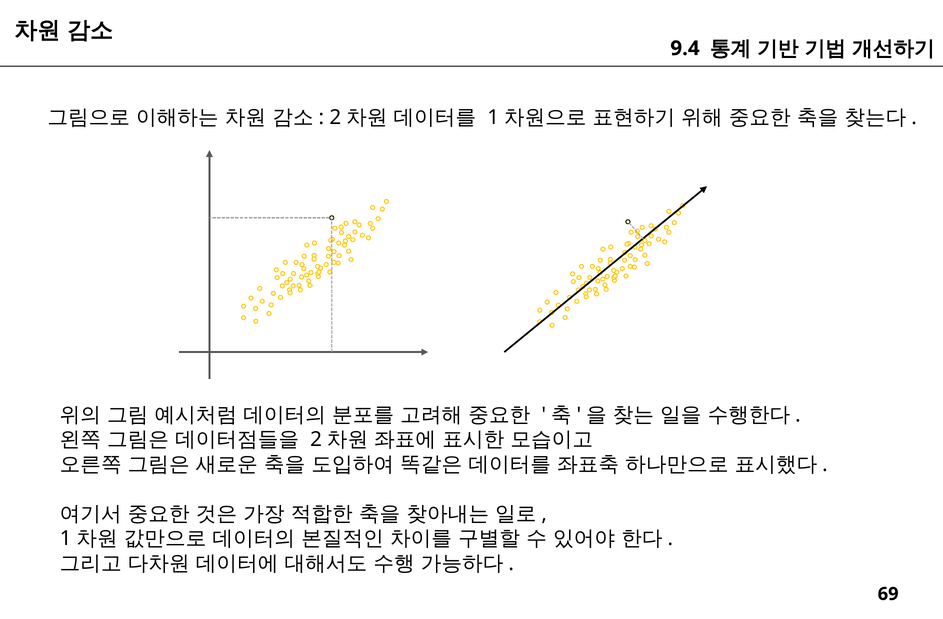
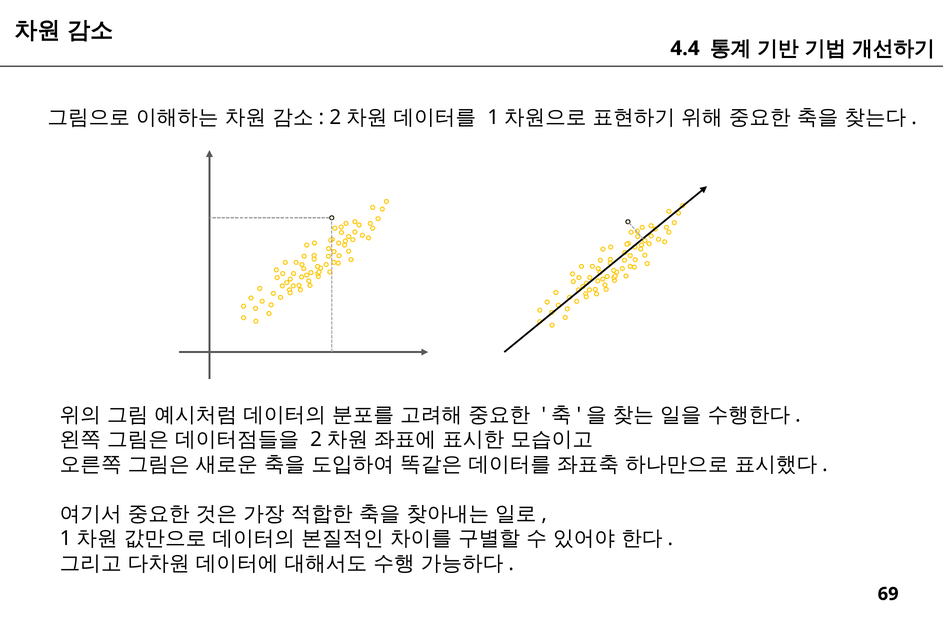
9.4: 9.4 -> 4.4 (685, 48)
